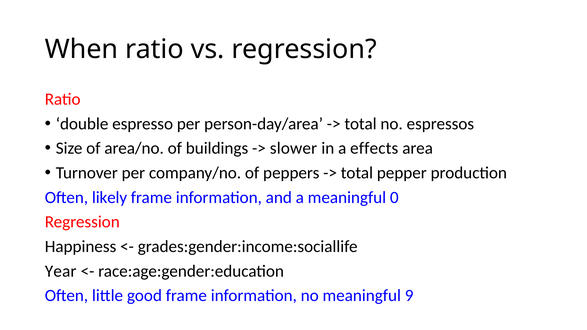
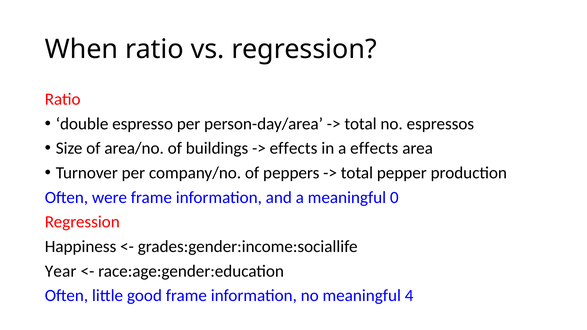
slower: slower -> effects (294, 148)
likely: likely -> were (109, 198)
9: 9 -> 4 (409, 296)
